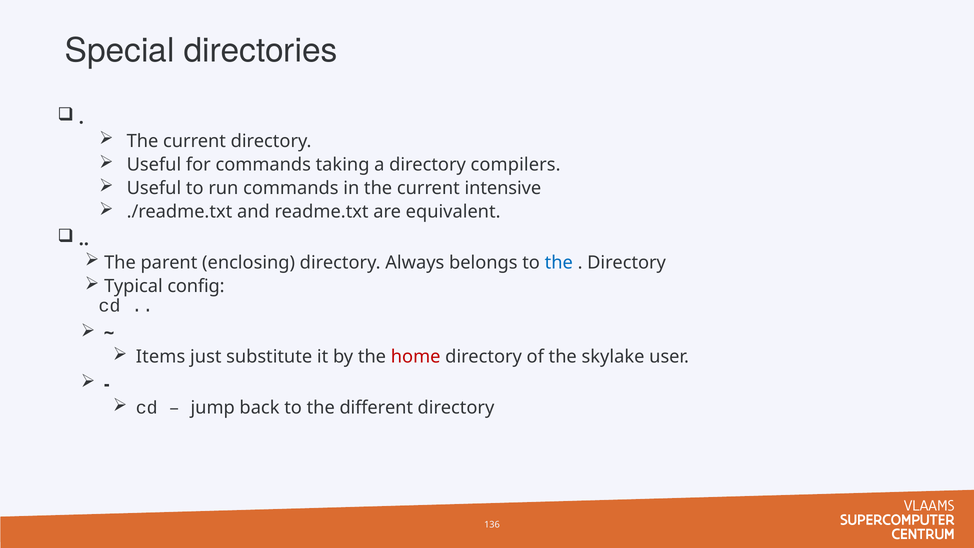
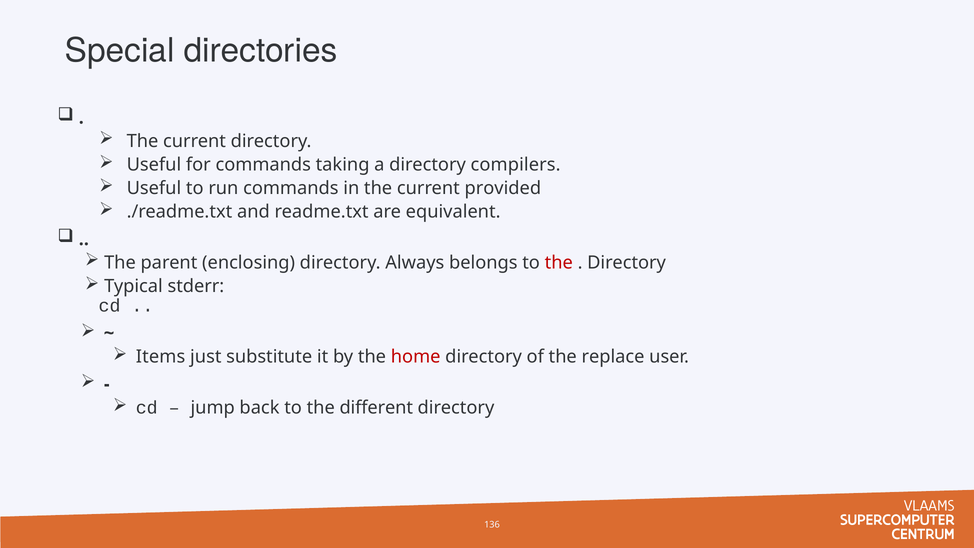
intensive: intensive -> provided (503, 188)
the colour: blue -> red (559, 263)
config: config -> stderr (196, 286)
skylake: skylake -> replace (613, 357)
